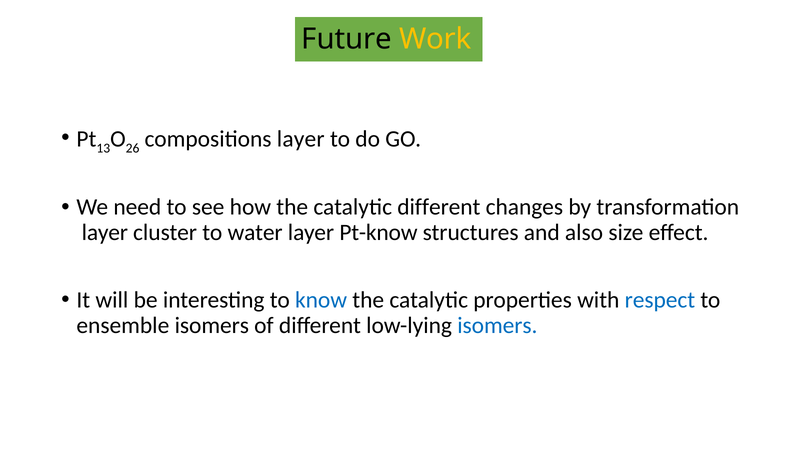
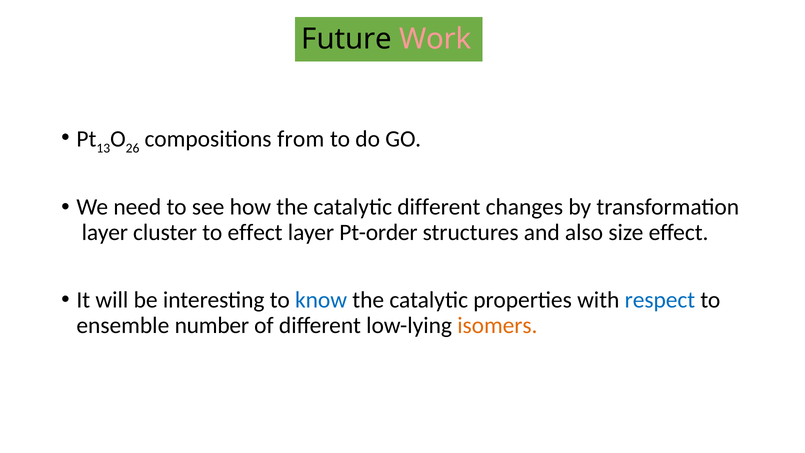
Work colour: yellow -> pink (435, 39)
compositions layer: layer -> from (301, 139)
to water: water -> effect (255, 232)
Pt-know: Pt-know -> Pt-order (378, 232)
ensemble isomers: isomers -> number (212, 325)
isomers colour: blue -> orange (497, 325)
